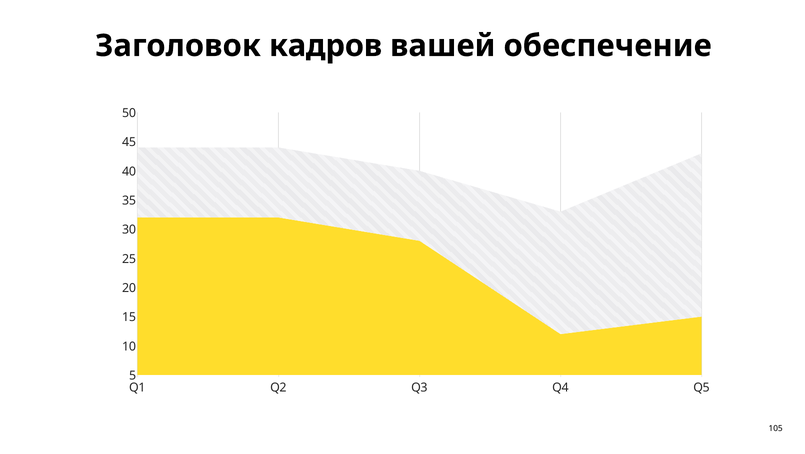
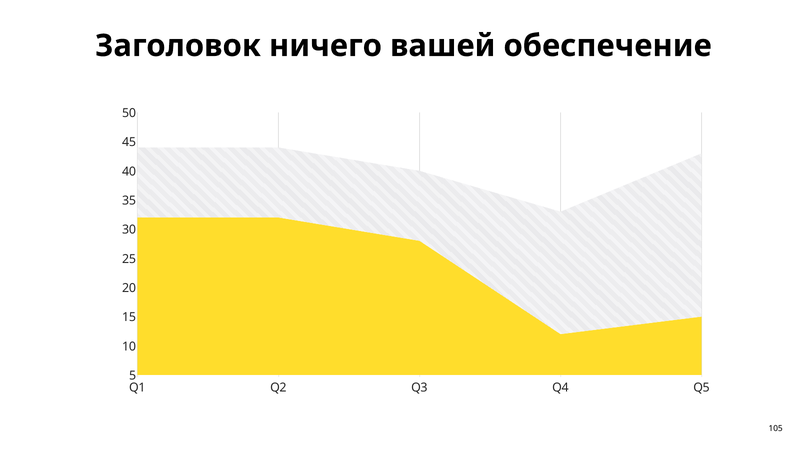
кадров: кадров -> ничего (325, 46)
